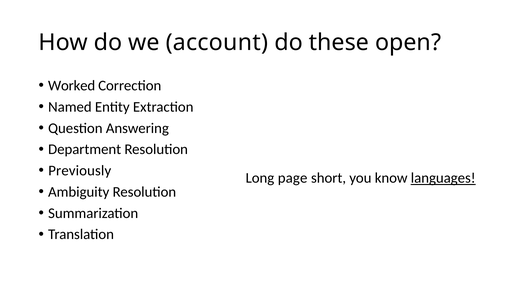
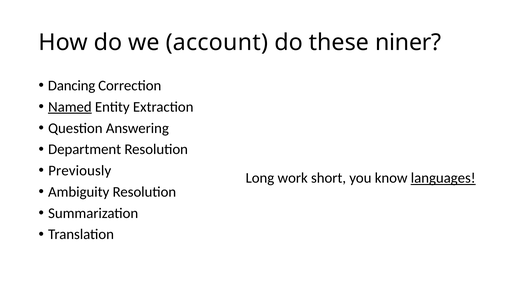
open: open -> niner (408, 43)
Worked: Worked -> Dancing (72, 86)
Named underline: none -> present (70, 107)
page: page -> work (293, 178)
